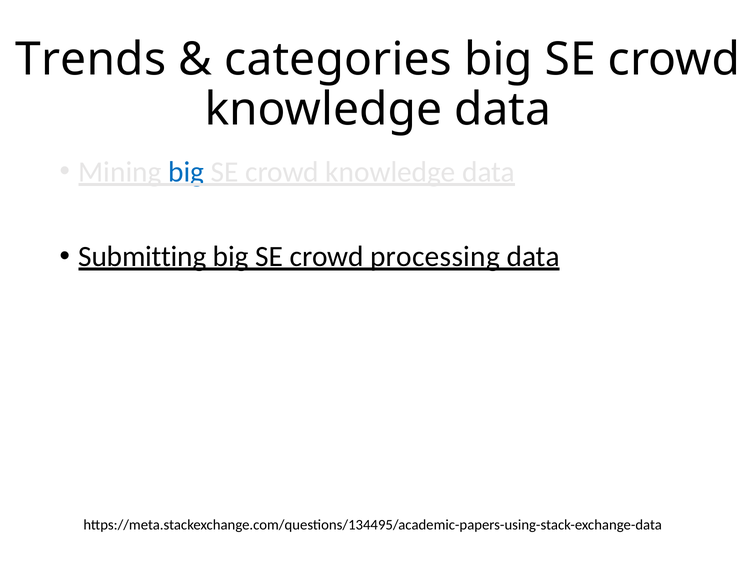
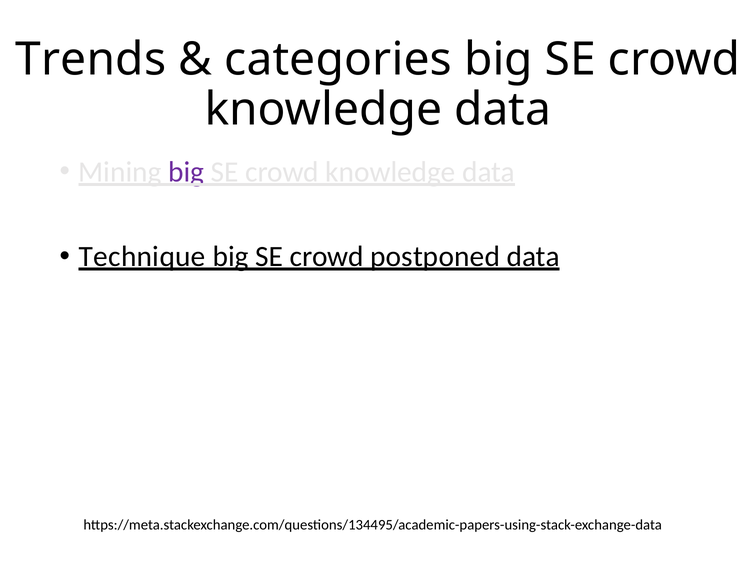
big colour: blue -> purple (186, 172)
Submitting: Submitting -> Technique (142, 256)
processing: processing -> postponed (435, 256)
